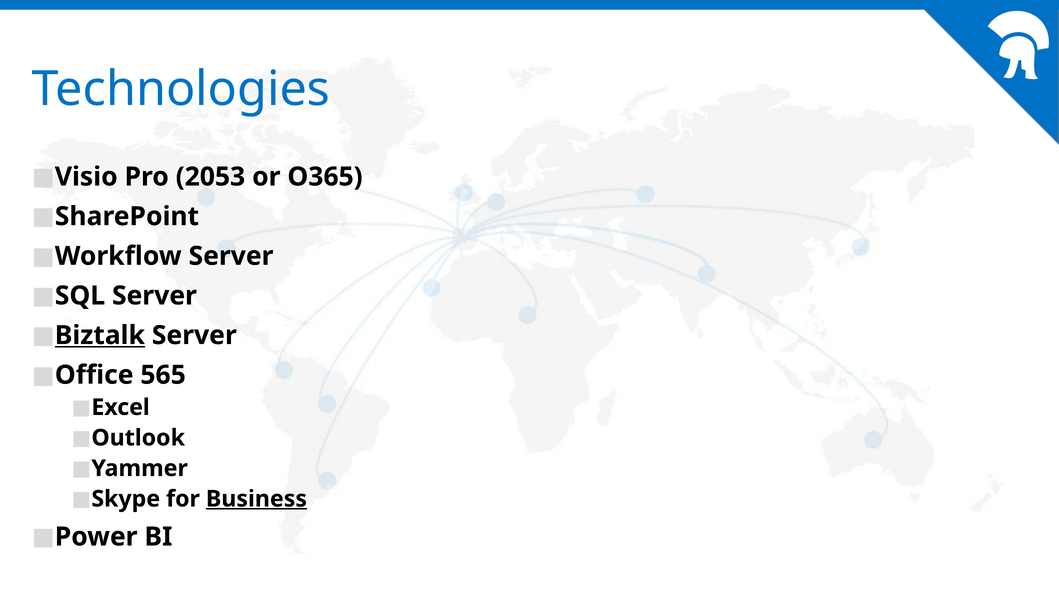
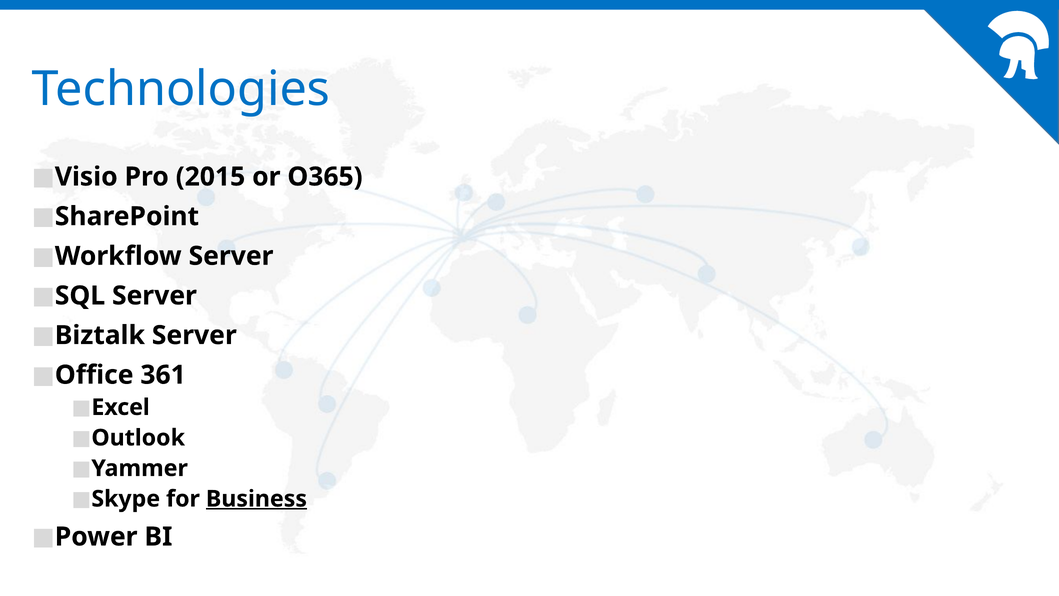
2053: 2053 -> 2015 (210, 177)
Biztalk underline: present -> none (100, 335)
565: 565 -> 361 (163, 375)
